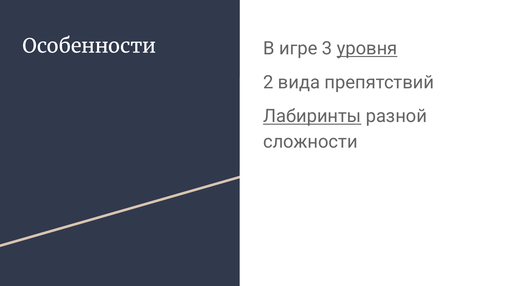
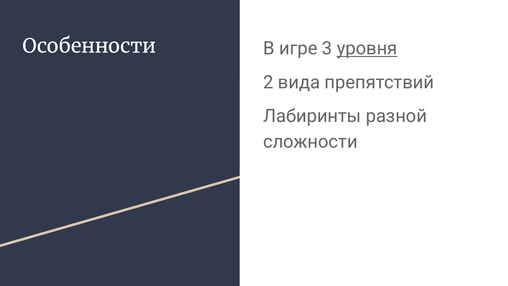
Лабиринты underline: present -> none (312, 116)
